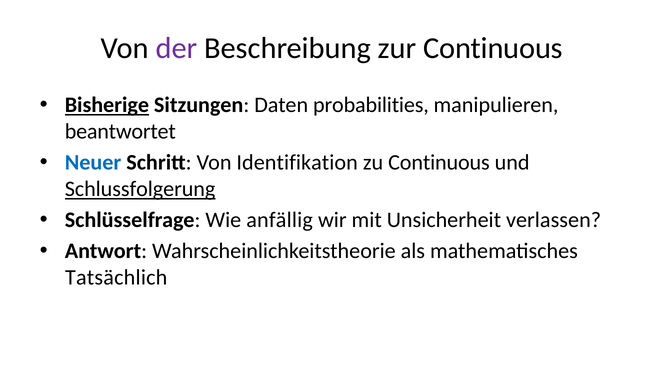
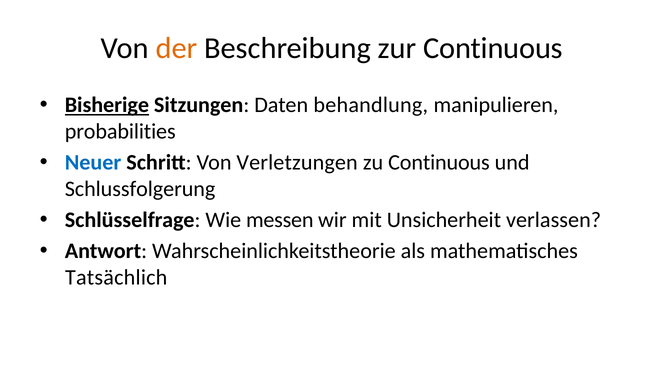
der colour: purple -> orange (176, 48)
probabilities: probabilities -> behandlung (371, 105)
beantwortet: beantwortet -> probabilities (120, 132)
Identifikation: Identifikation -> Verletzungen (297, 163)
Schlussfolgerung underline: present -> none (140, 189)
anfällig: anfällig -> messen (280, 220)
